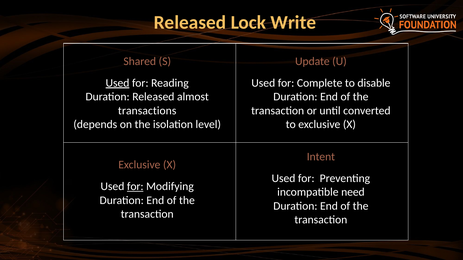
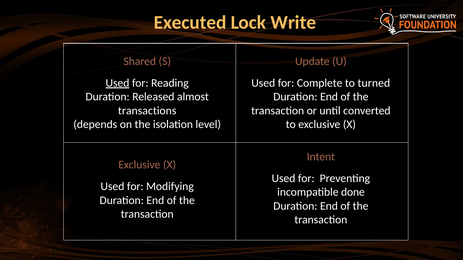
Released: Released -> Executed (190, 22)
disable: disable -> turned (374, 83)
for underline: present -> none (135, 187)
need: need -> done (353, 192)
